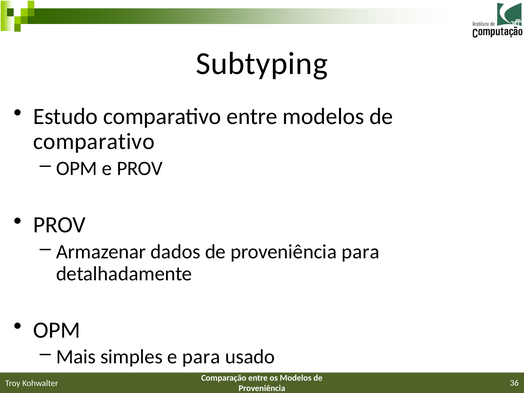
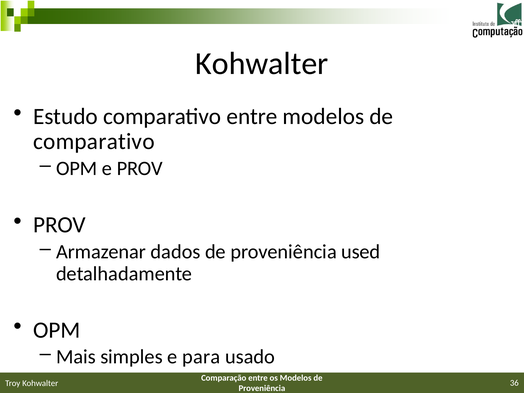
Subtyping: Subtyping -> Kohwalter (262, 64)
proveniência para: para -> used (361, 252)
